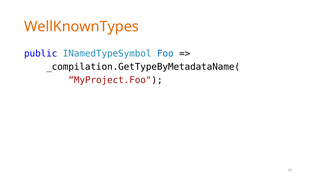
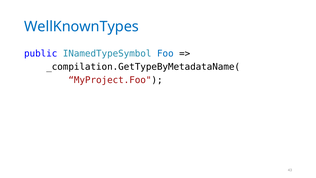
WellKnownTypes colour: orange -> blue (81, 27)
